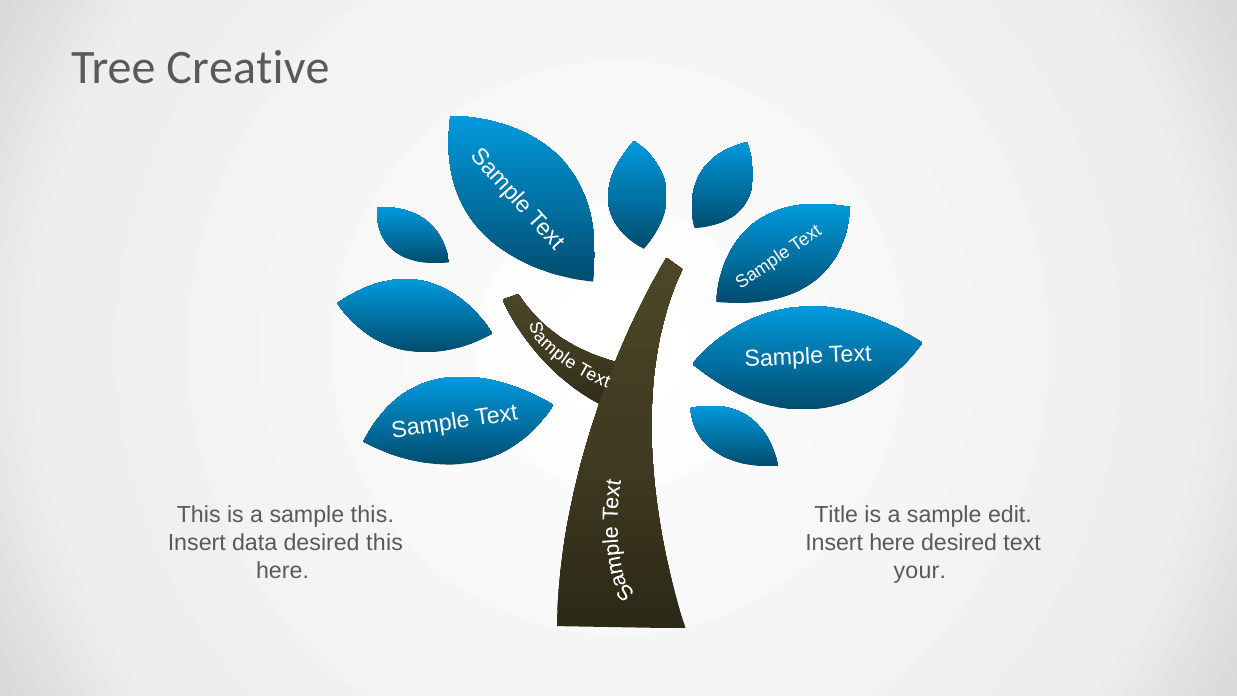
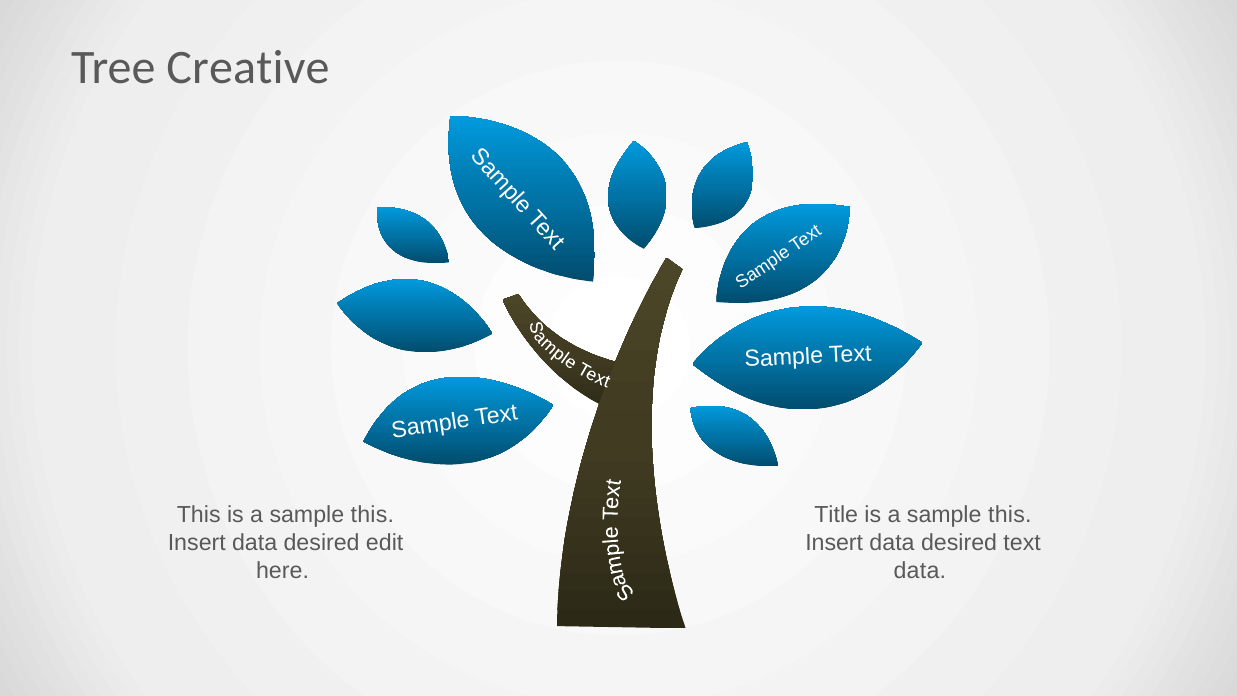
edit: edit -> this (1010, 515)
desired this: this -> edit (385, 543)
here: here -> data (892, 543)
your: your -> data (920, 571)
